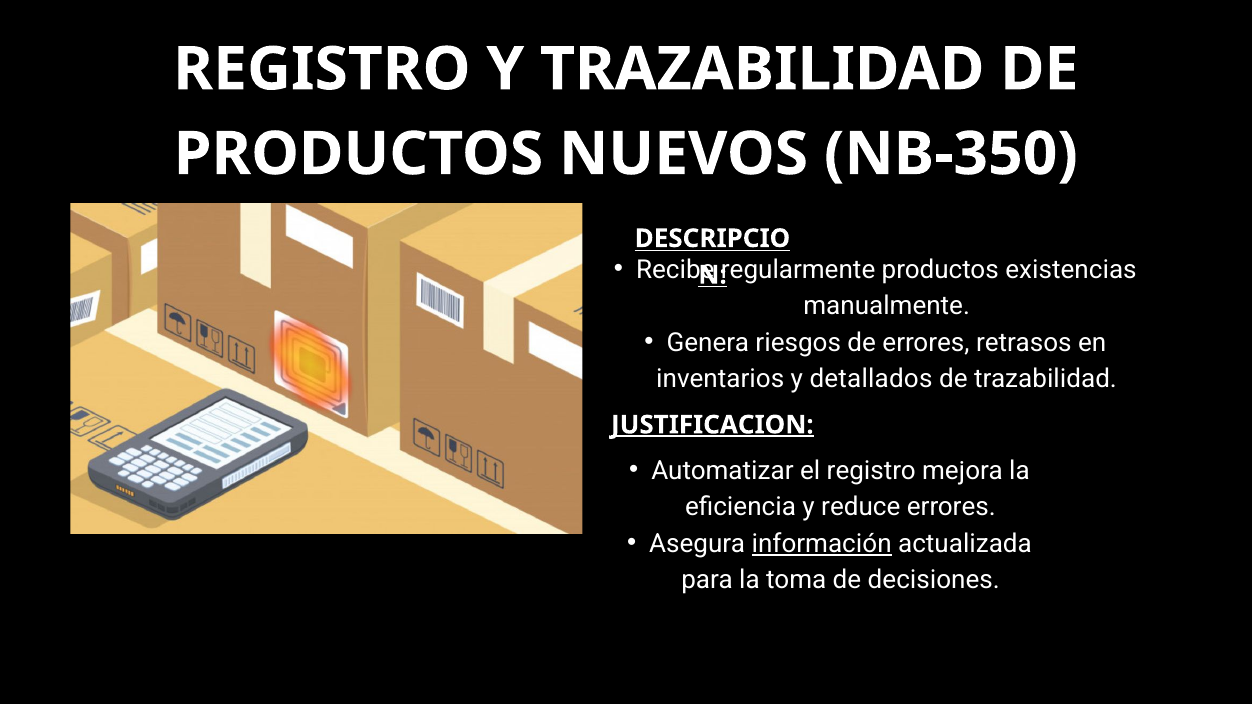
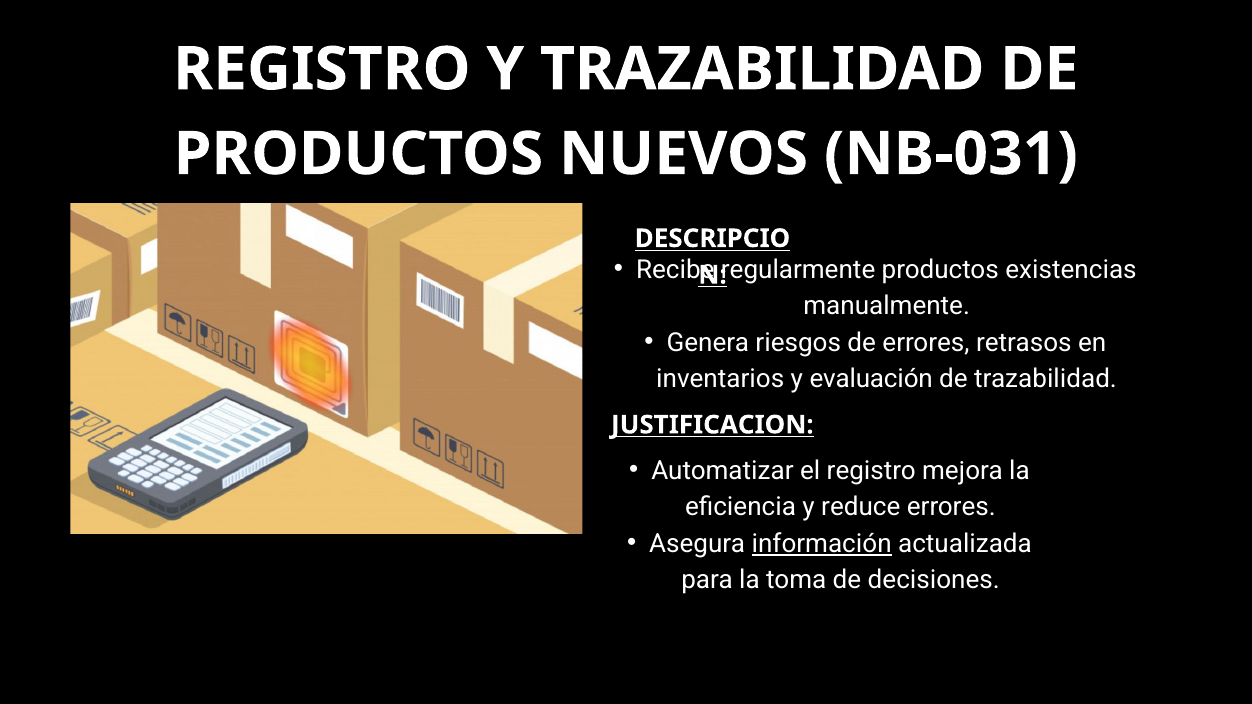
NB-350: NB-350 -> NB-031 (951, 154)
detallados: detallados -> evaluación (871, 379)
JUSTIFICACION underline: present -> none (712, 425)
